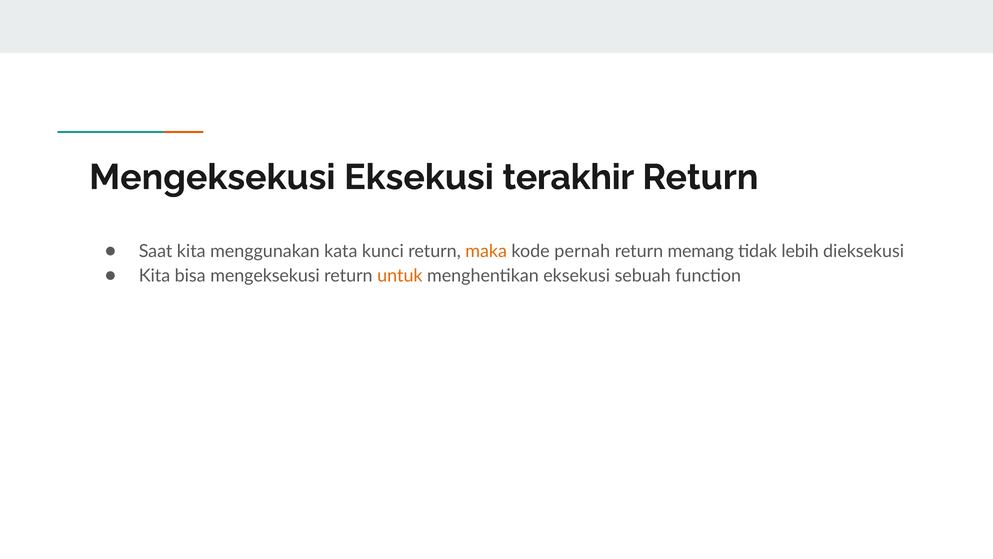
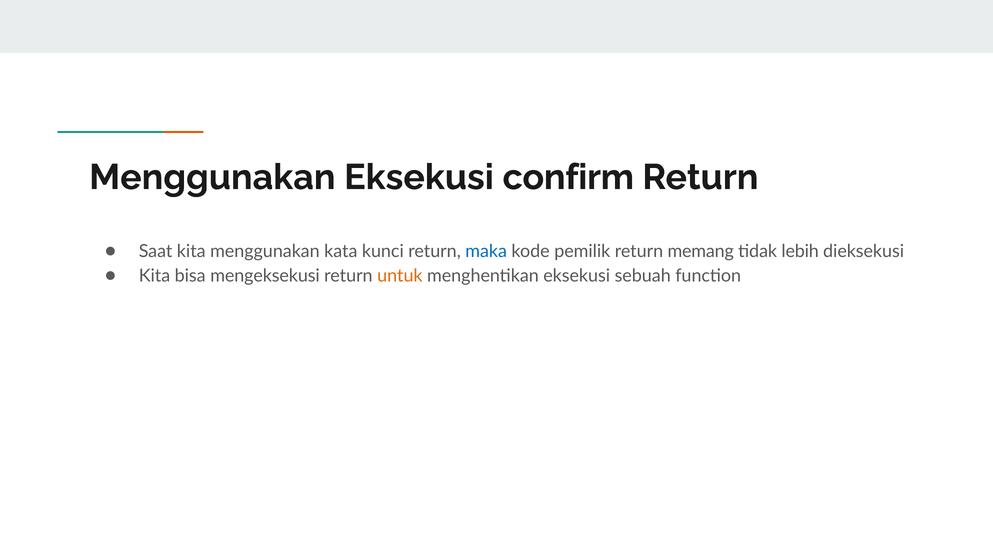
Mengeksekusi: Mengeksekusi -> Menggunakan (212, 177)
terakhir: terakhir -> confirm (568, 177)
maka colour: orange -> blue (486, 251)
pernah: pernah -> pemilik (582, 251)
